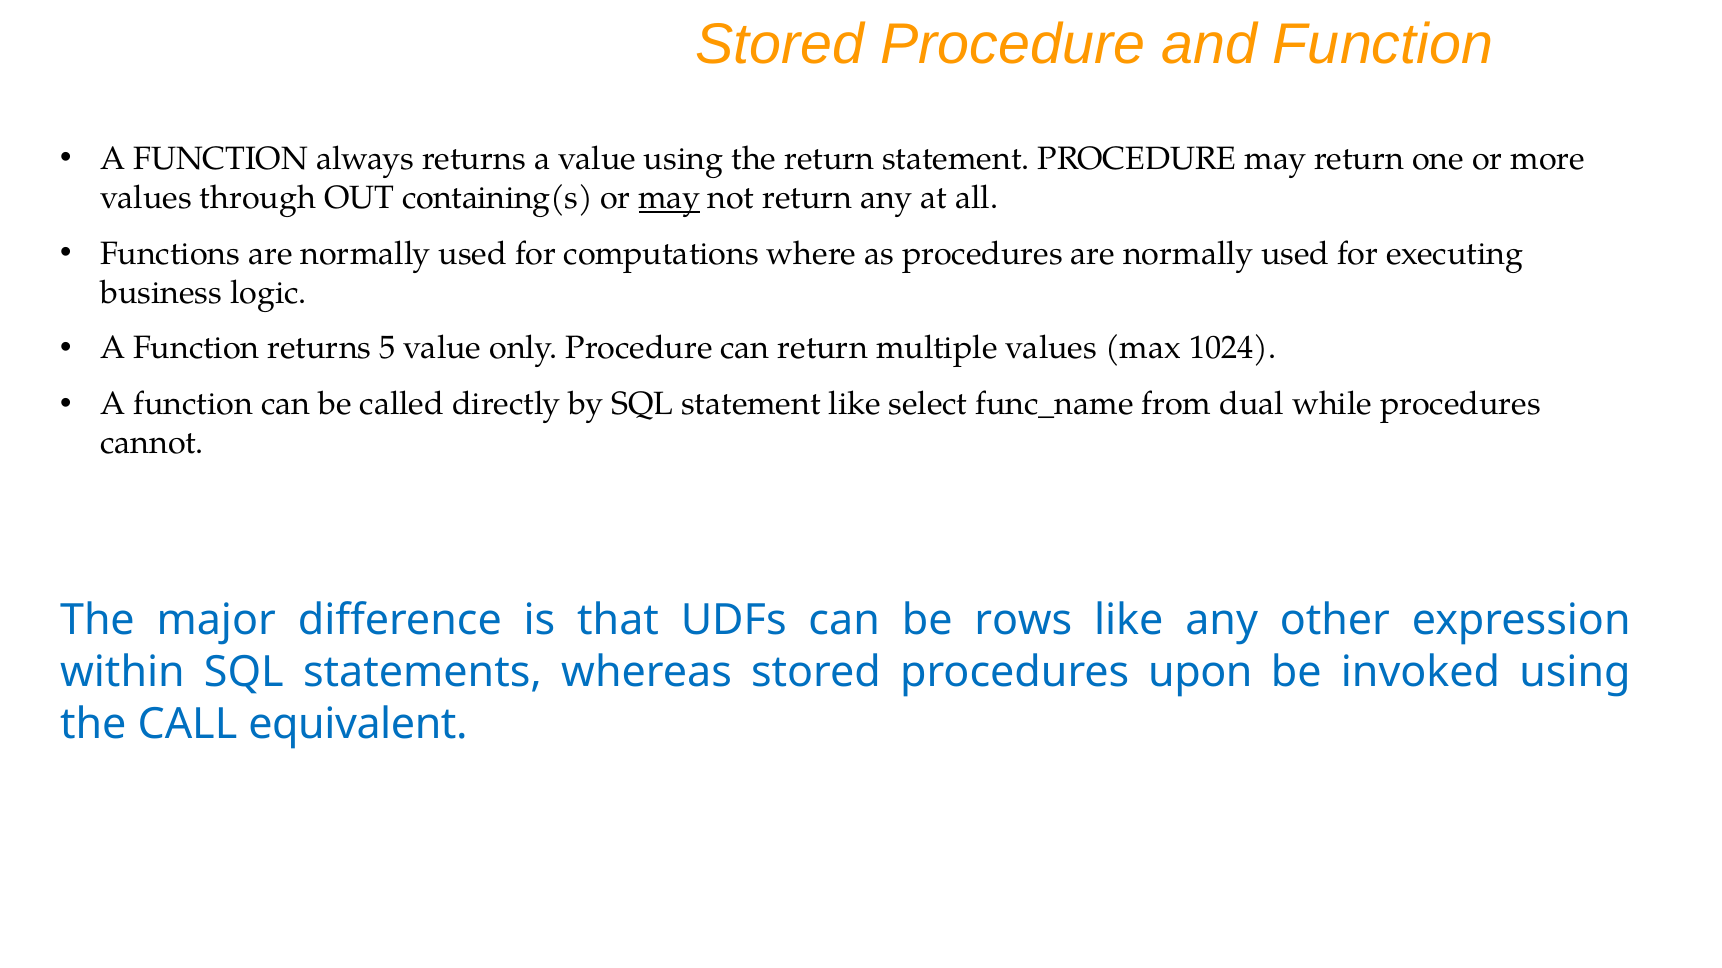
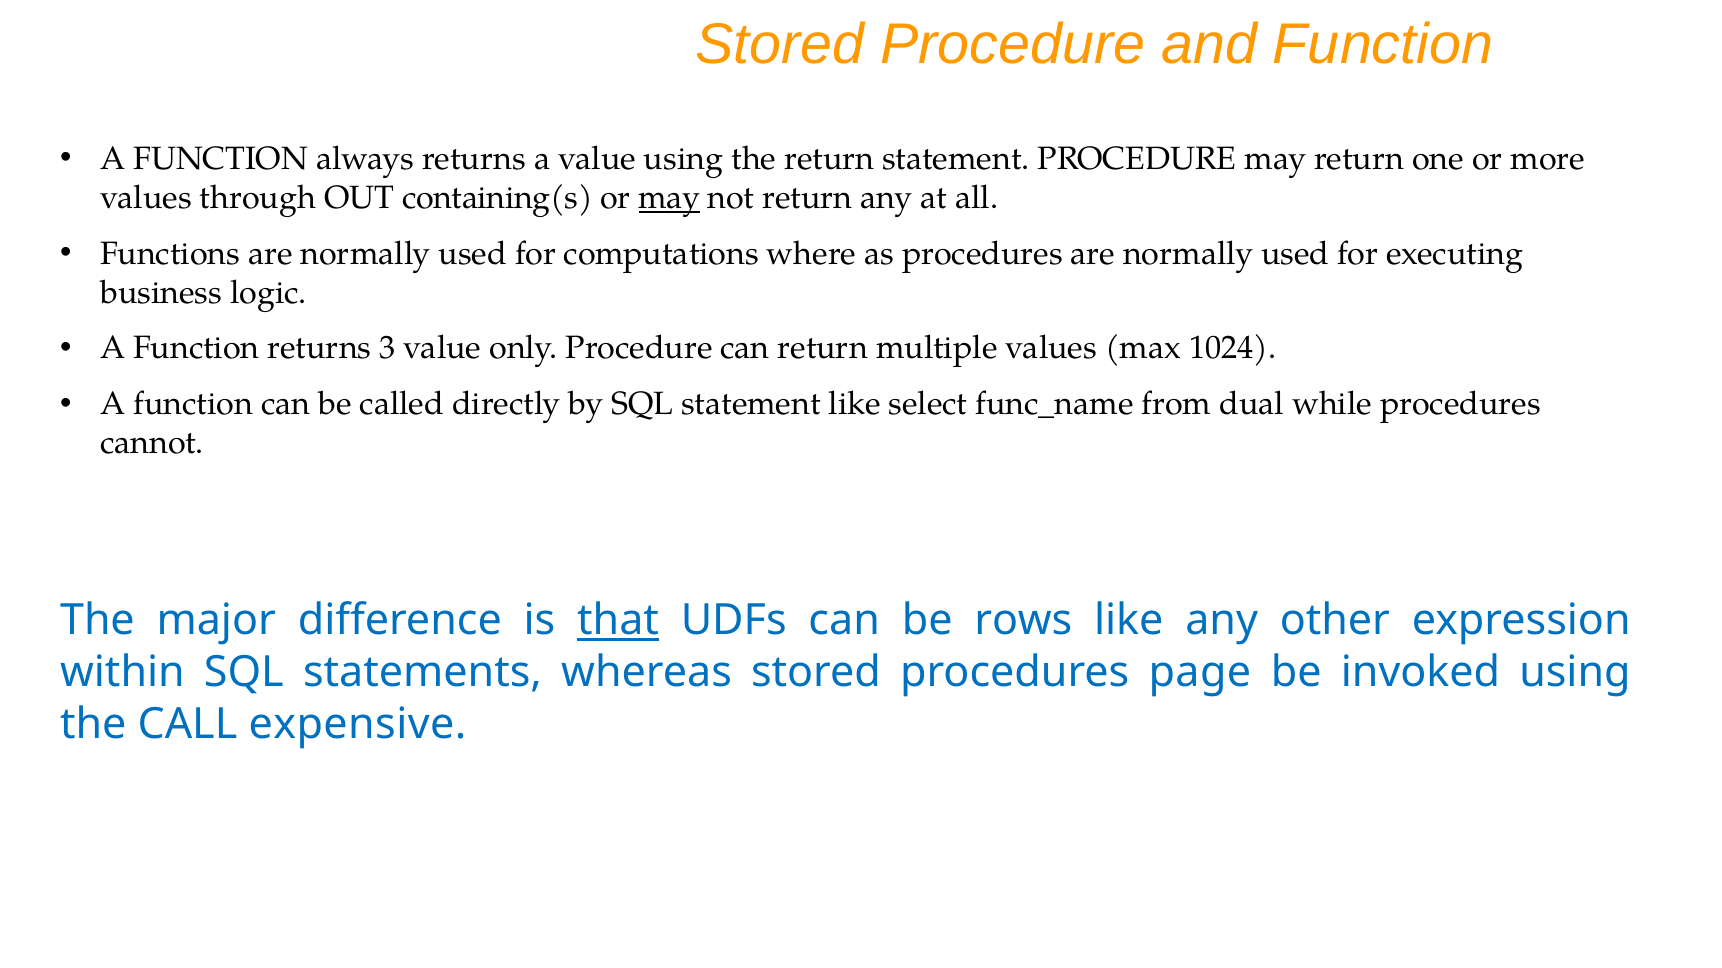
5: 5 -> 3 (388, 348)
that underline: none -> present (618, 621)
upon: upon -> page (1200, 673)
equivalent: equivalent -> expensive (358, 724)
